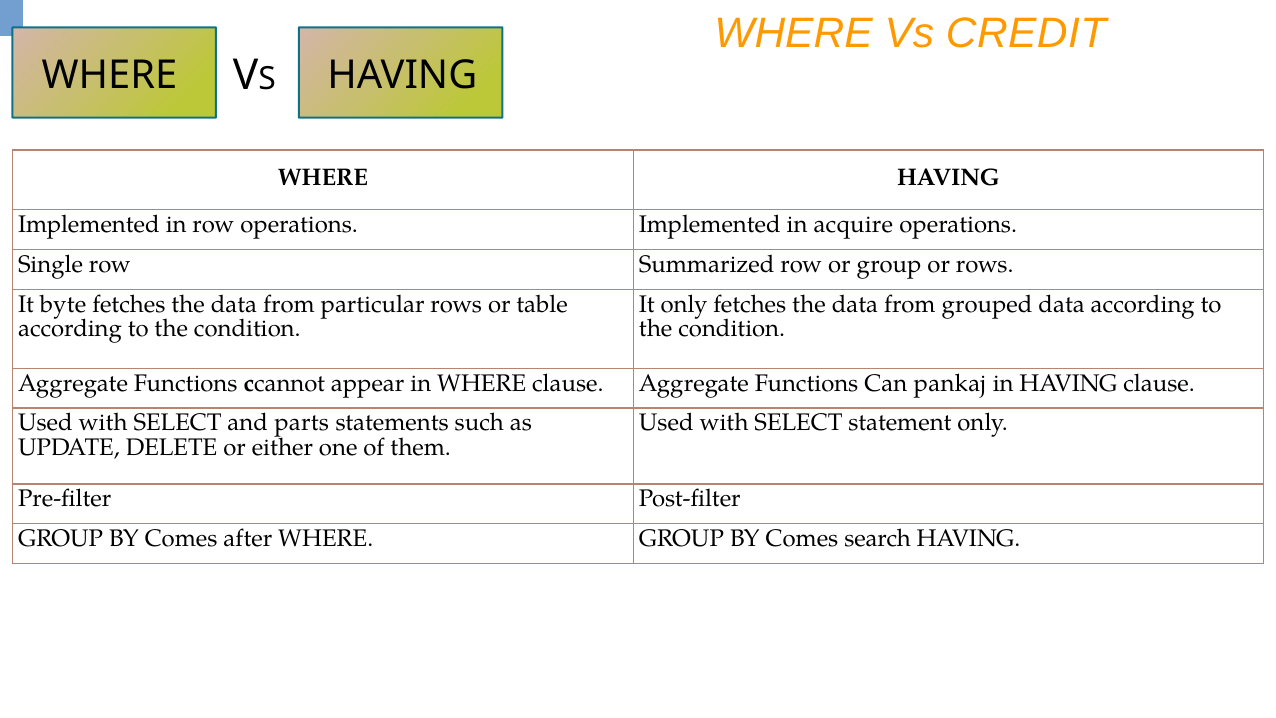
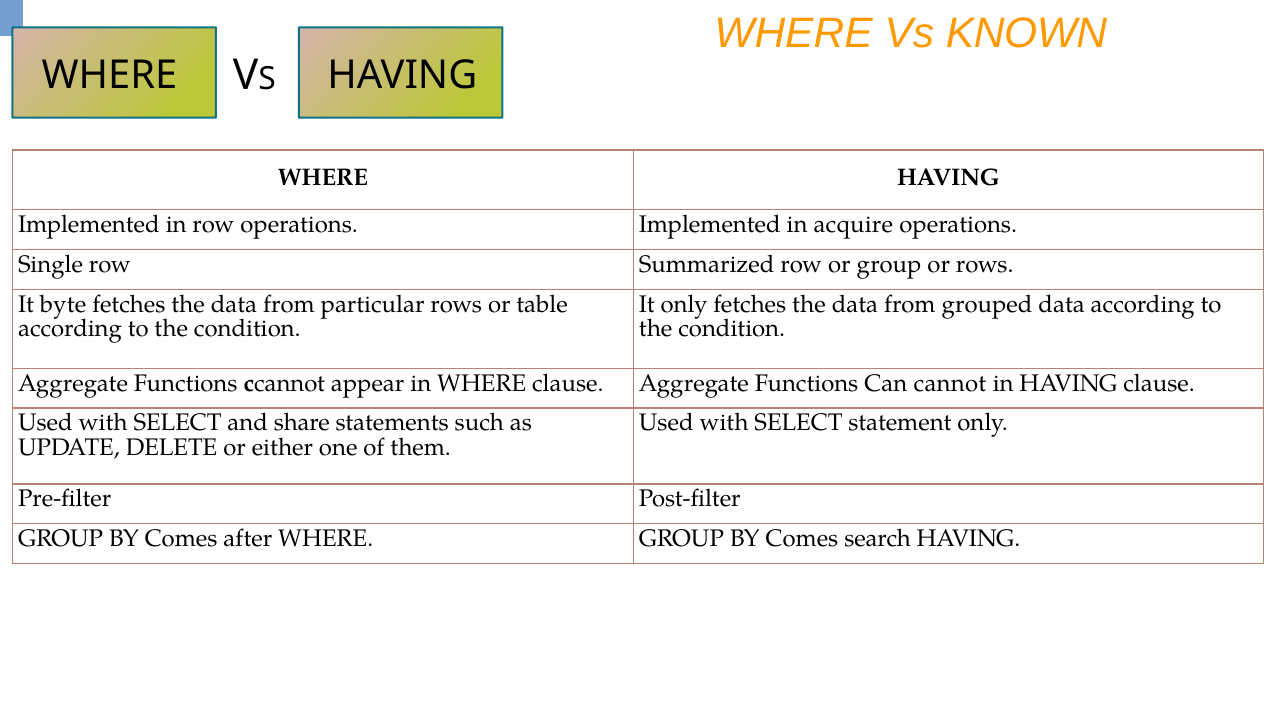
CREDIT: CREDIT -> KNOWN (1027, 33)
pankaj: pankaj -> cannot (950, 383)
parts: parts -> share (302, 423)
